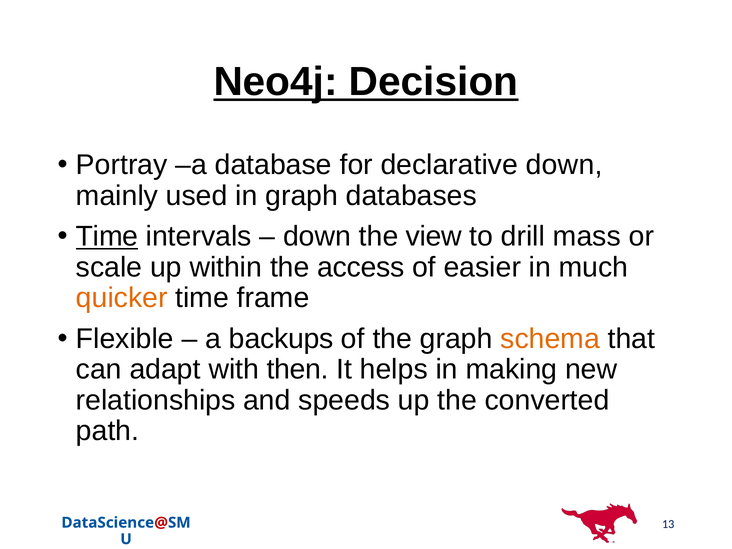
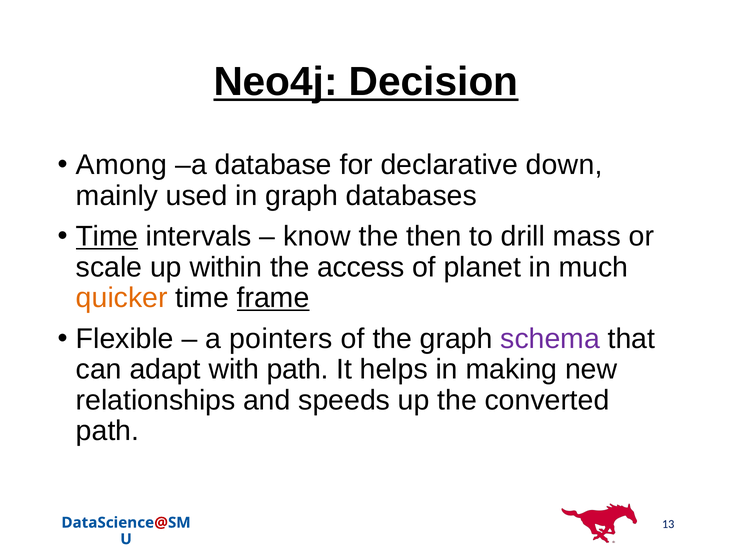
Portray: Portray -> Among (122, 165)
down: down -> know (317, 237)
view: view -> then (434, 237)
easier: easier -> planet (482, 267)
frame underline: none -> present (273, 298)
backups: backups -> pointers (281, 339)
schema colour: orange -> purple (550, 339)
with then: then -> path (298, 369)
